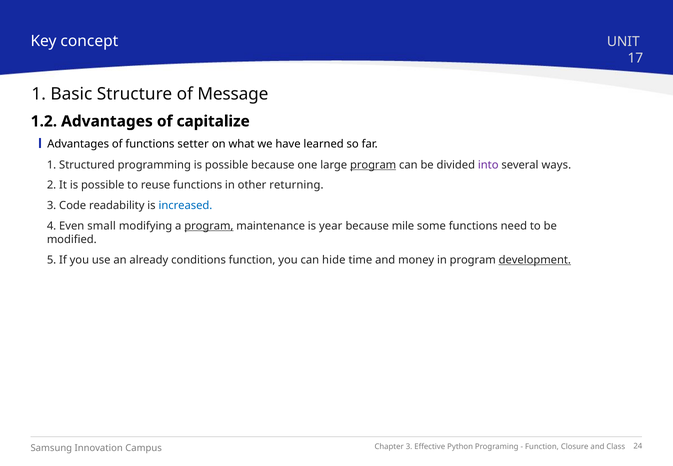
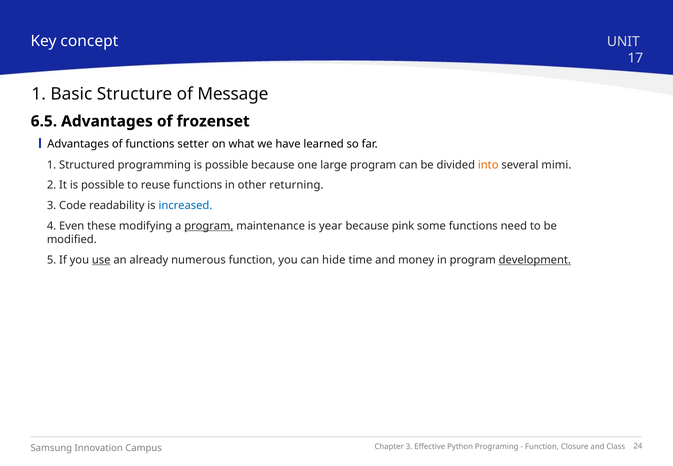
1.2: 1.2 -> 6.5 (44, 121)
capitalize: capitalize -> frozenset (213, 121)
program underline: present -> none (373, 165)
into colour: purple -> orange (488, 165)
ways: ways -> mimi (556, 165)
small: small -> these (102, 226)
mile: mile -> pink (403, 226)
use underline: none -> present (101, 260)
conditions: conditions -> numerous (198, 260)
